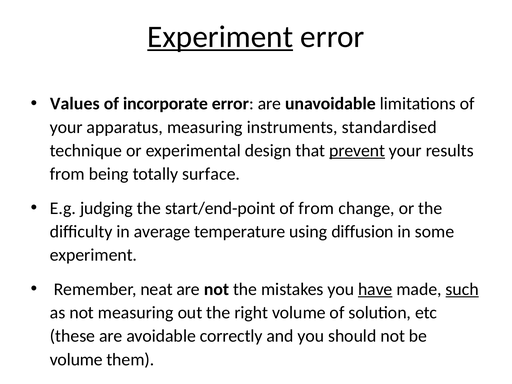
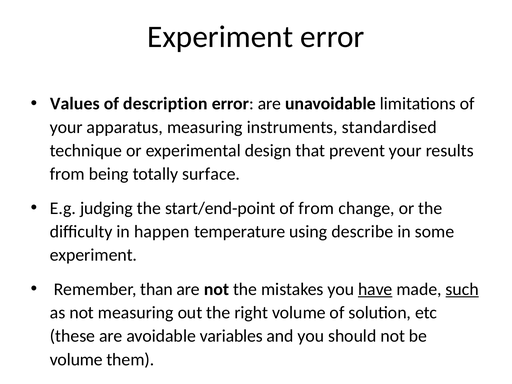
Experiment underline: present -> none (220, 37)
incorporate: incorporate -> description (165, 104)
prevent underline: present -> none (357, 151)
average: average -> happen (162, 232)
diffusion: diffusion -> describe (362, 232)
neat: neat -> than (157, 289)
correctly: correctly -> variables (231, 336)
